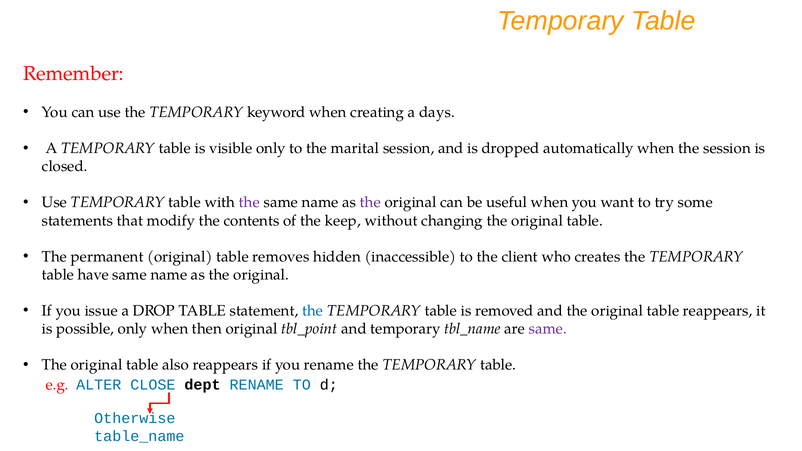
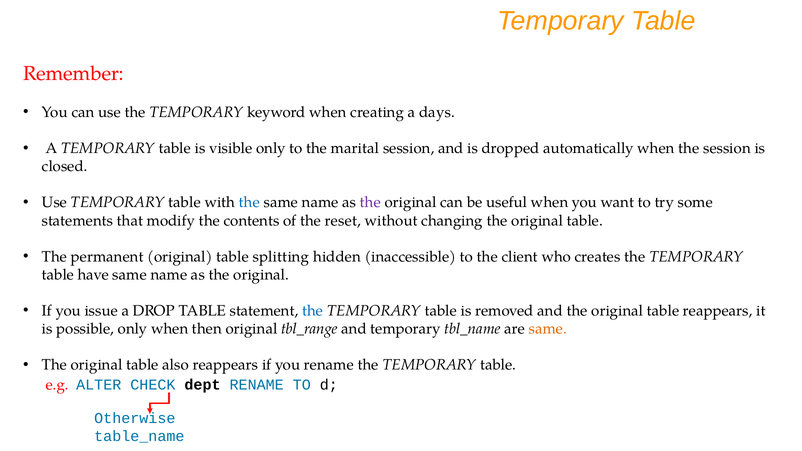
the colour: purple -> blue (249, 203)
keep: keep -> reset (343, 221)
removes: removes -> splitting (281, 257)
tbl_point: tbl_point -> tbl_range (309, 329)
same colour: purple -> orange (548, 329)
CLOSE: CLOSE -> CHECK (153, 385)
